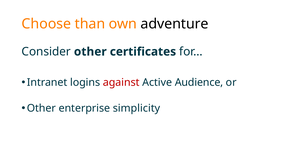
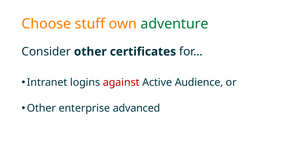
than: than -> stuff (90, 24)
adventure colour: black -> green (175, 24)
simplicity: simplicity -> advanced (137, 108)
